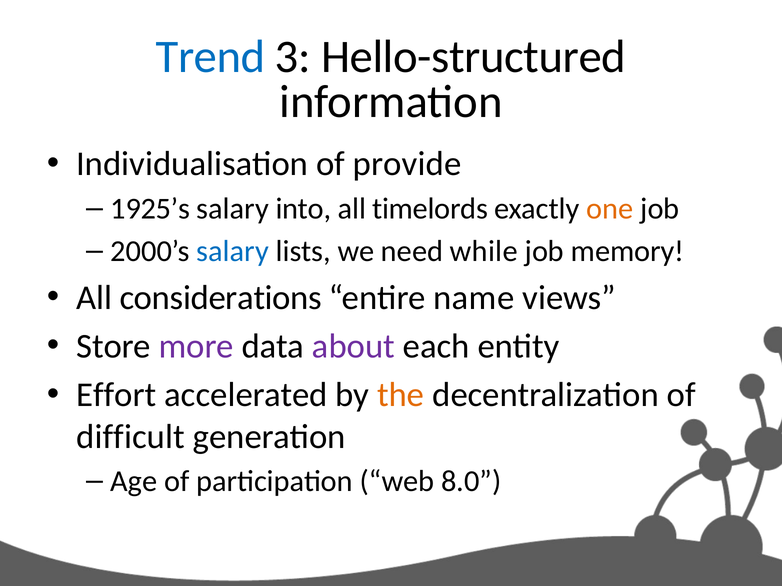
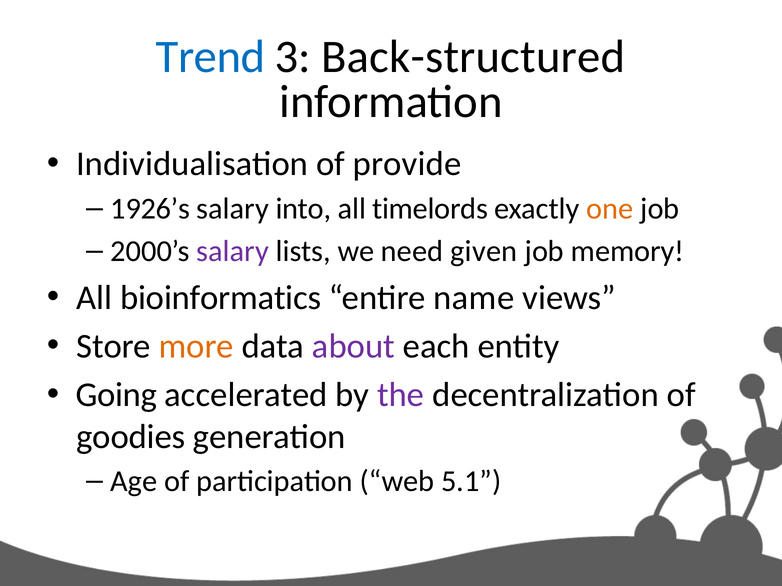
Hello-structured: Hello-structured -> Back-structured (473, 57)
1925’s: 1925’s -> 1926’s (150, 209)
salary colour: blue -> purple (233, 251)
while: while -> given (484, 251)
considerations: considerations -> bioinformatics (221, 298)
more colour: purple -> orange (196, 347)
Effort: Effort -> Going (117, 395)
the colour: orange -> purple (401, 395)
difficult: difficult -> goodies (131, 437)
8.0: 8.0 -> 5.1 (471, 482)
